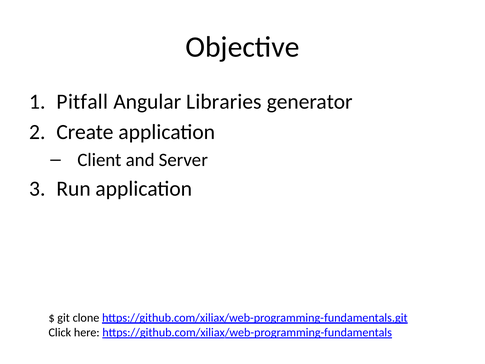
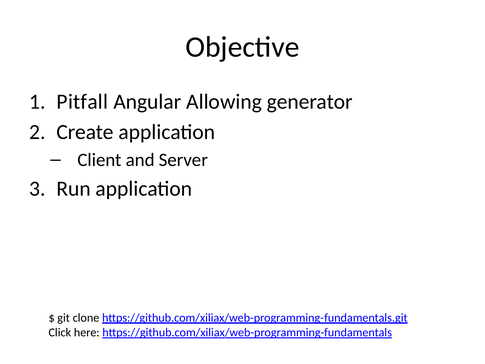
Libraries: Libraries -> Allowing (224, 102)
